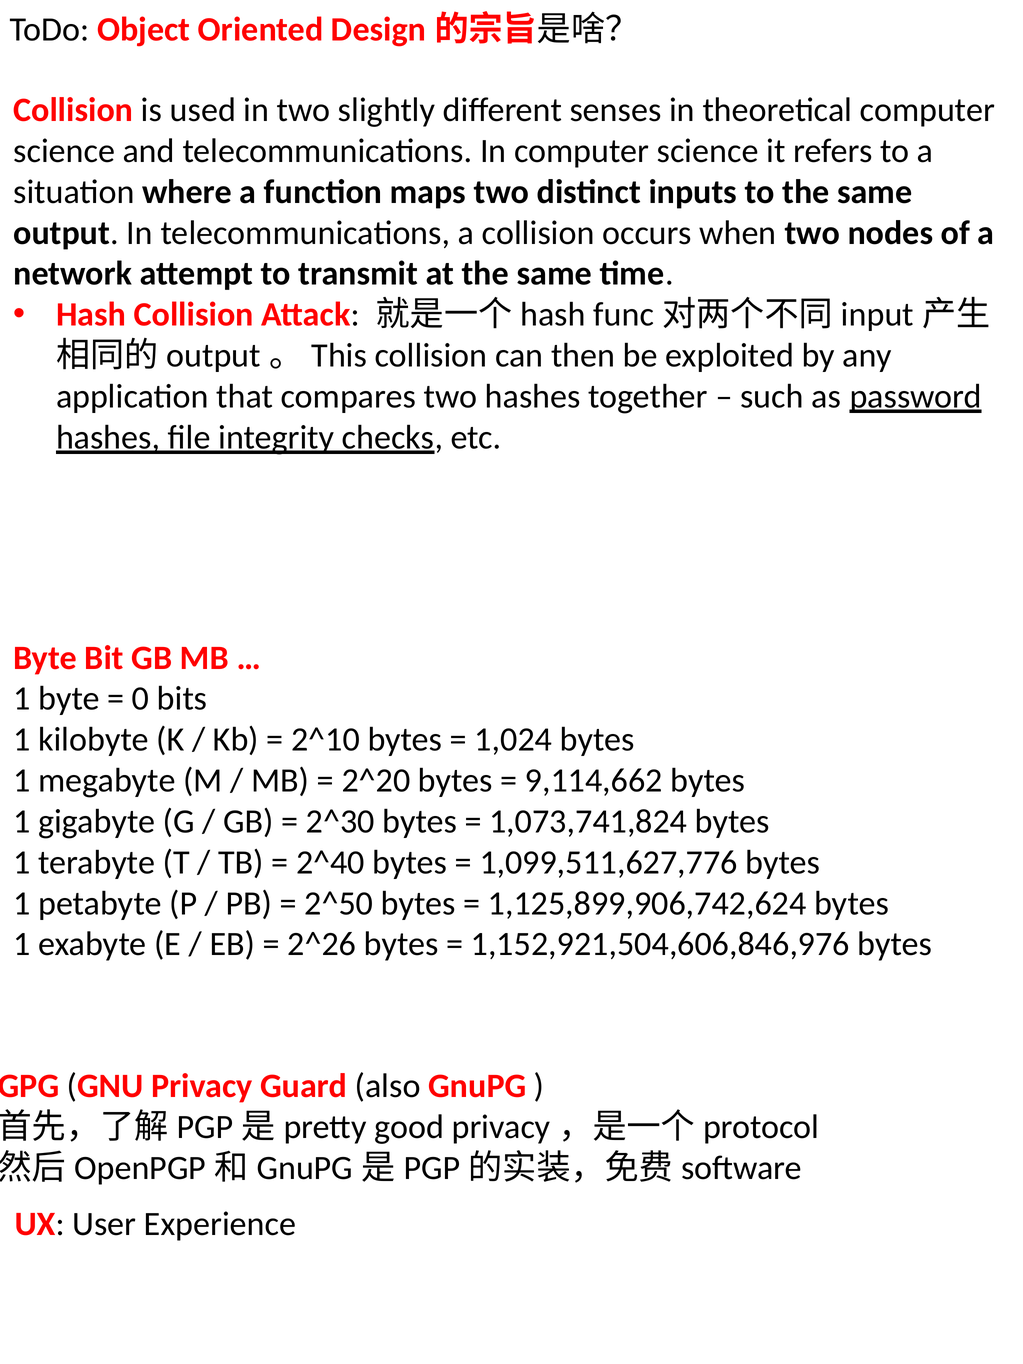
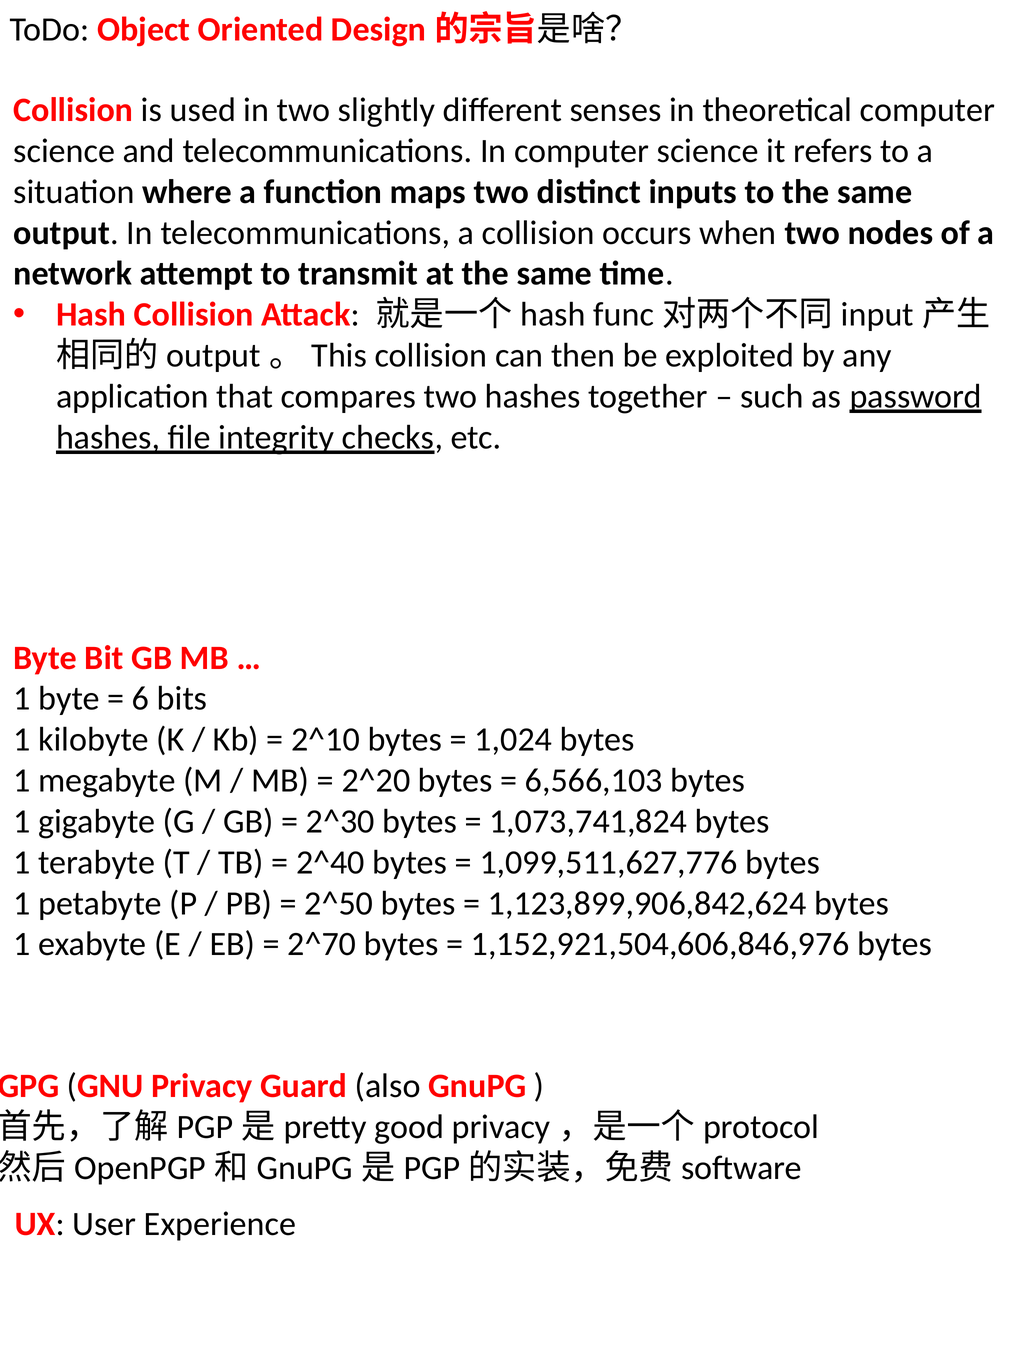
0: 0 -> 6 (141, 699)
9,114,662: 9,114,662 -> 6,566,103 (594, 781)
1,125,899,906,742,624: 1,125,899,906,742,624 -> 1,123,899,906,842,624 (647, 903)
2^26: 2^26 -> 2^70 (322, 944)
